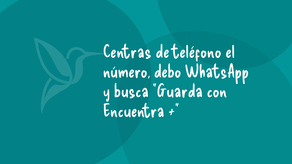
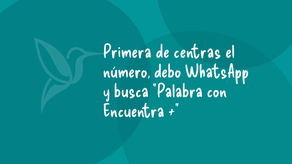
Centras: Centras -> Primera (127, 52)
teléfono: teléfono -> centras (197, 52)
Guarda: Guarda -> Palabra (178, 91)
